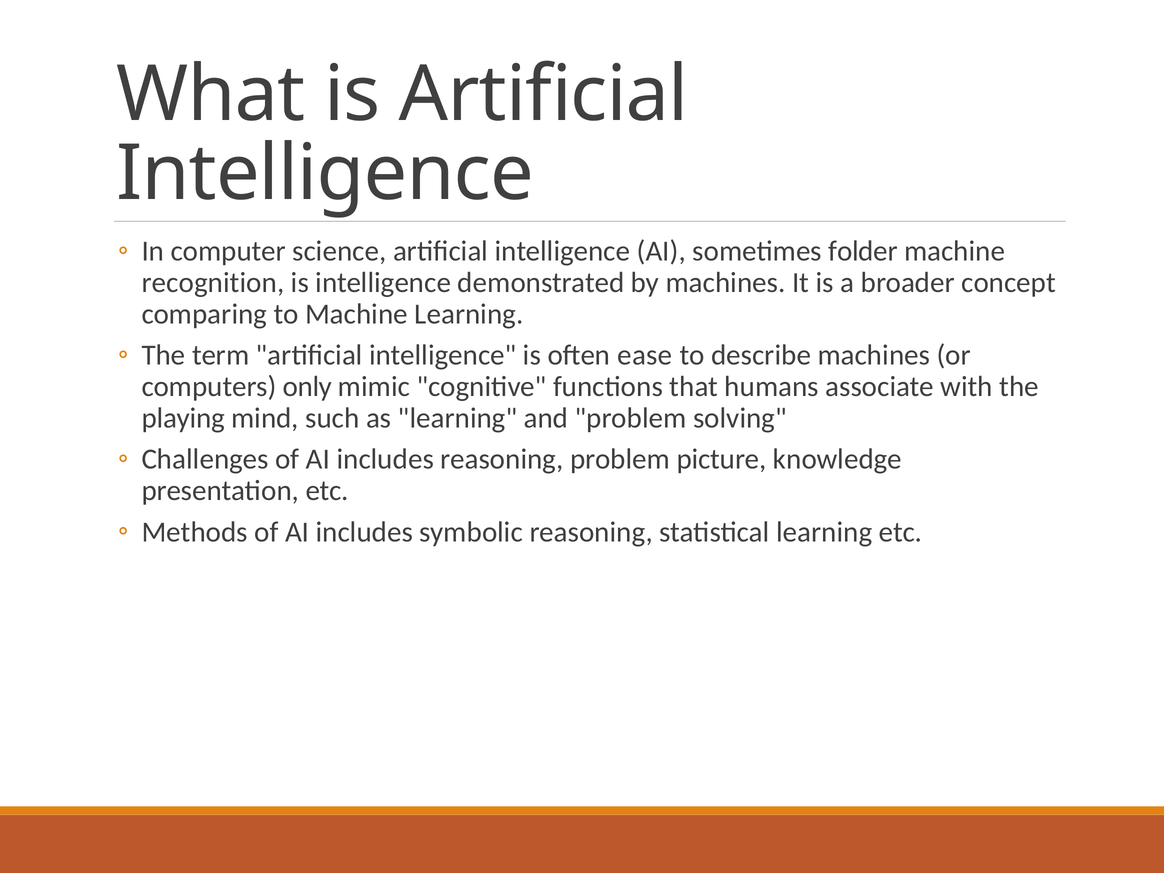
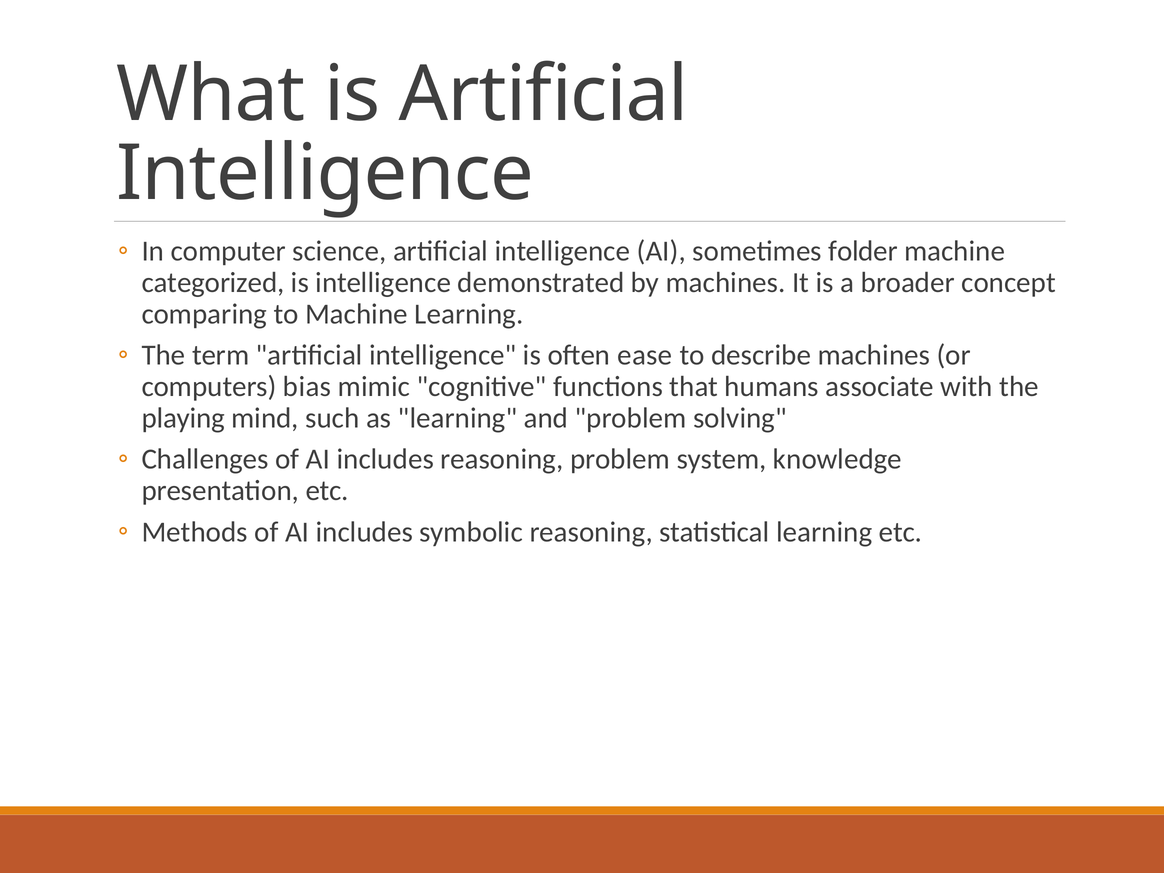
recognition: recognition -> categorized (213, 283)
only: only -> bias (307, 387)
picture: picture -> system (722, 459)
